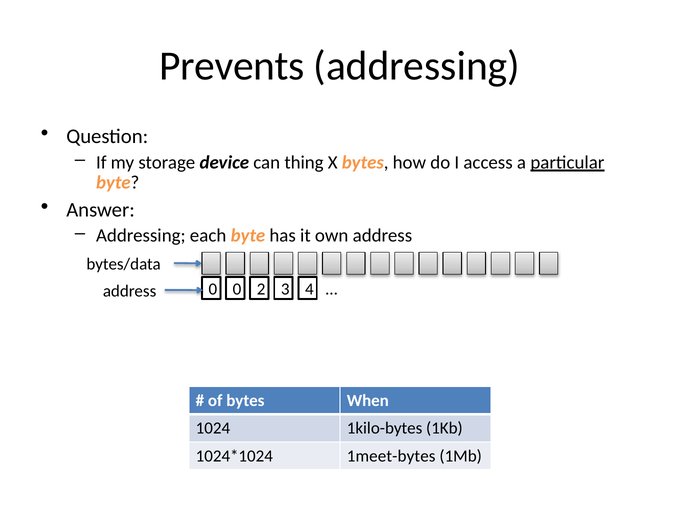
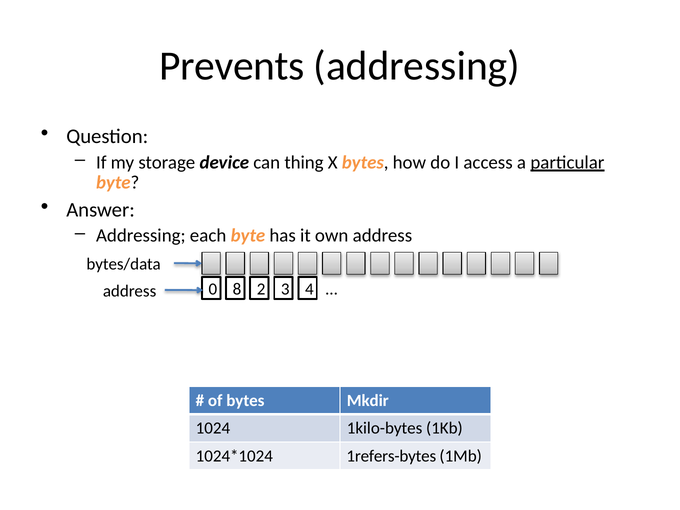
0 0: 0 -> 8 (237, 289)
When: When -> Mkdir (368, 401)
1meet-bytes: 1meet-bytes -> 1refers-bytes (391, 456)
